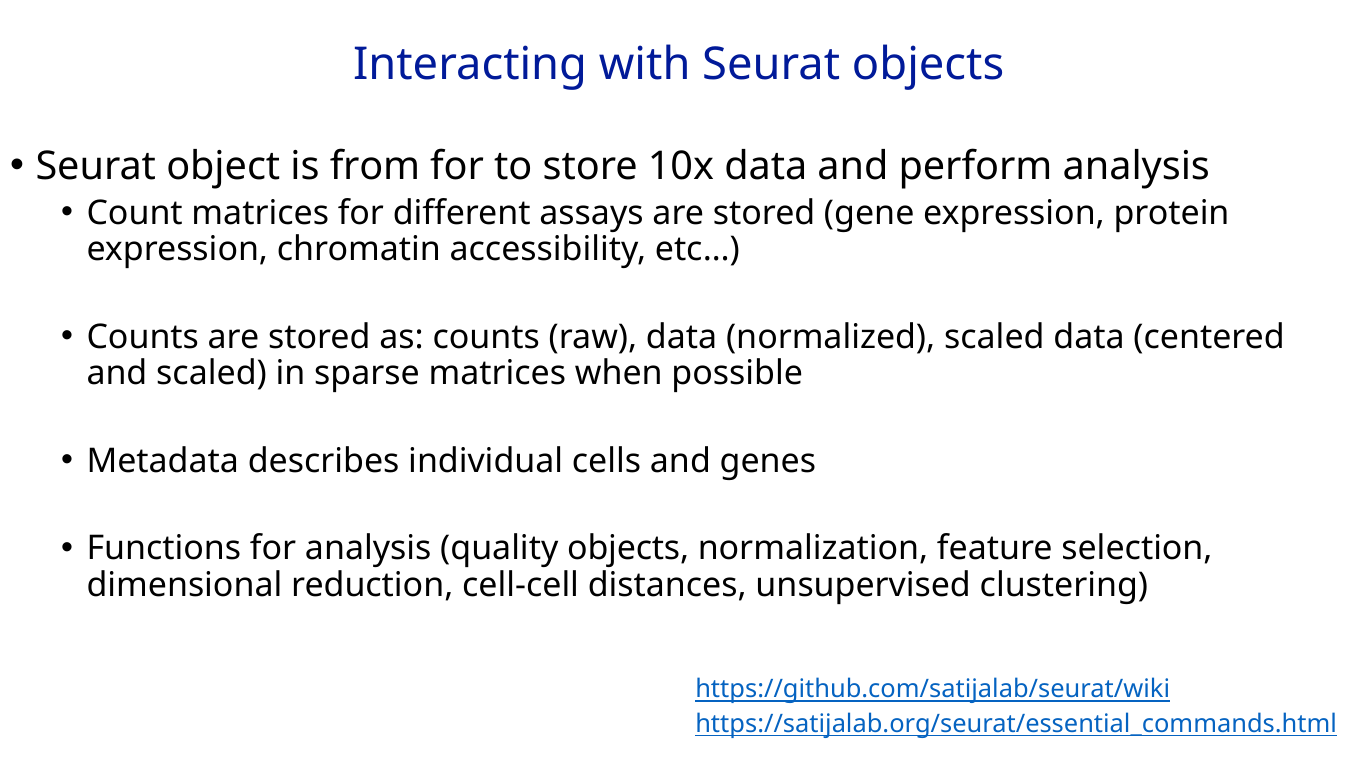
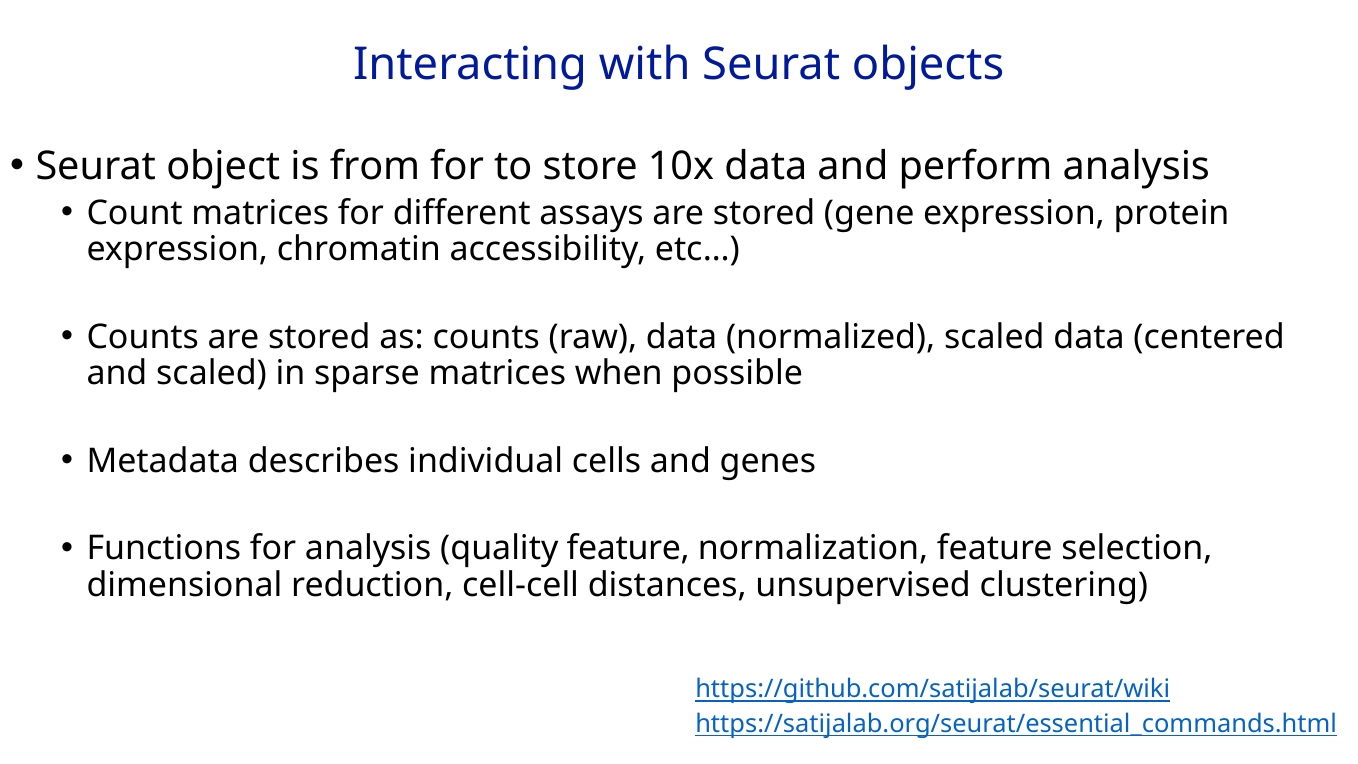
quality objects: objects -> feature (628, 548)
